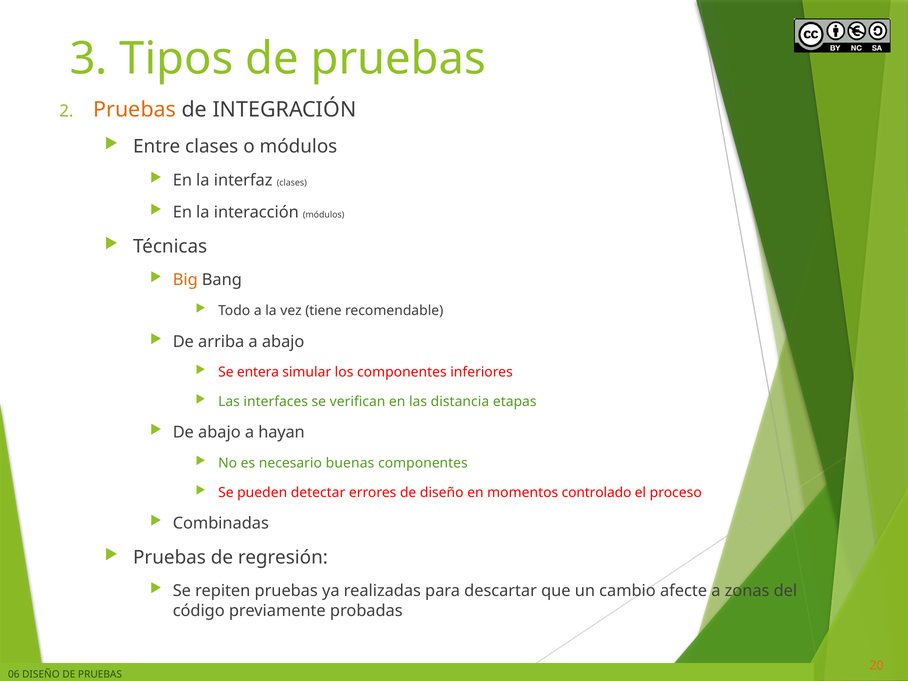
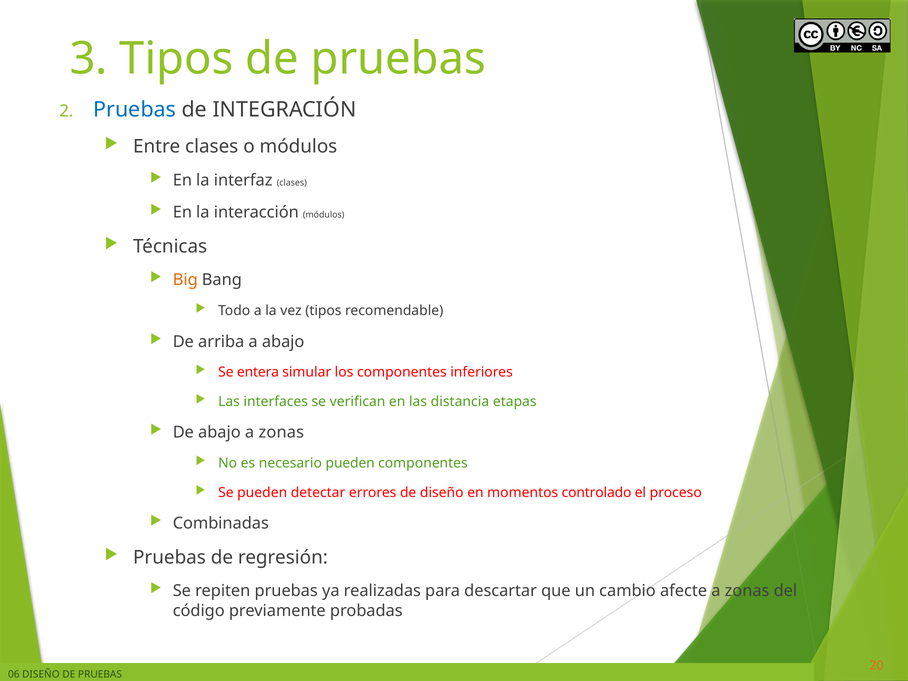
Pruebas colour: orange -> blue (135, 110)
vez tiene: tiene -> tipos (323, 311)
abajo a hayan: hayan -> zonas (281, 433)
necesario buenas: buenas -> pueden (350, 463)
